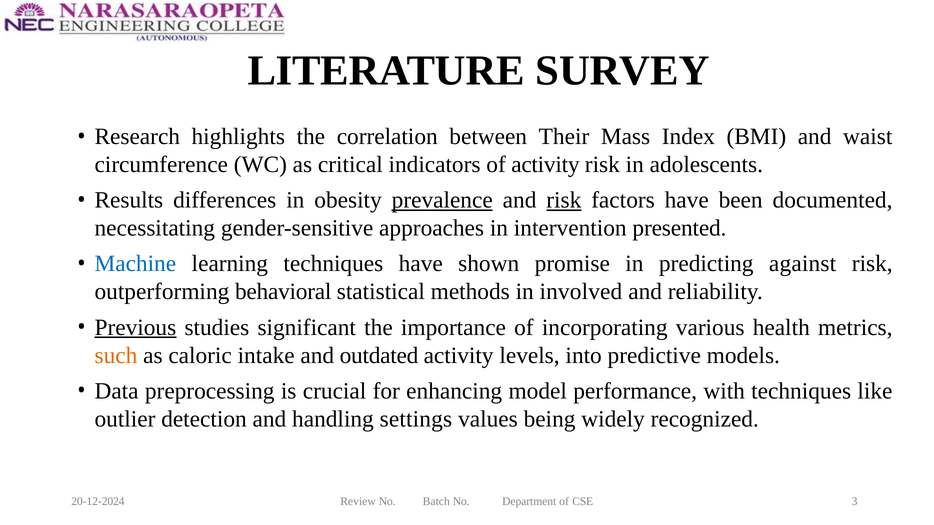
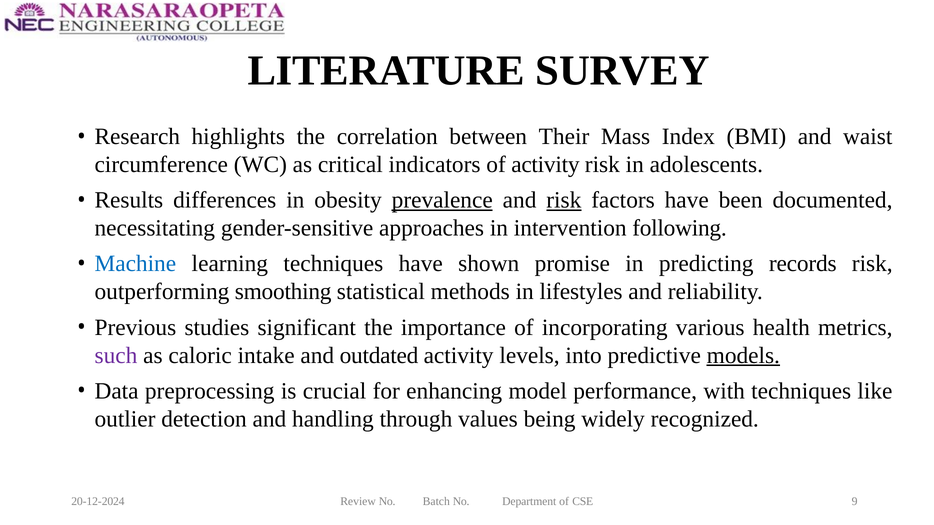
presented: presented -> following (680, 228)
against: against -> records (803, 264)
behavioral: behavioral -> smoothing (283, 292)
involved: involved -> lifestyles (581, 292)
Previous underline: present -> none (135, 328)
such colour: orange -> purple (116, 356)
models underline: none -> present (743, 356)
settings: settings -> through (416, 419)
3: 3 -> 9 (855, 502)
